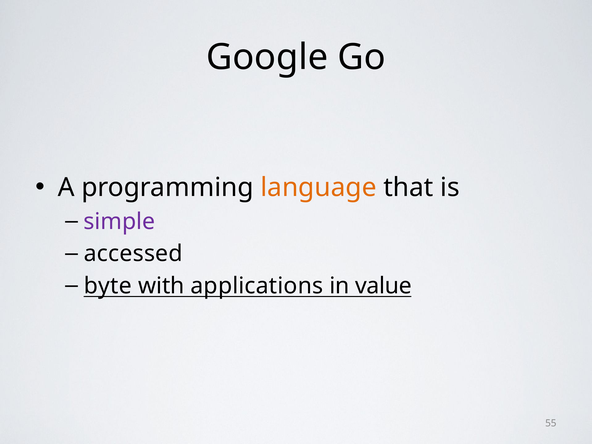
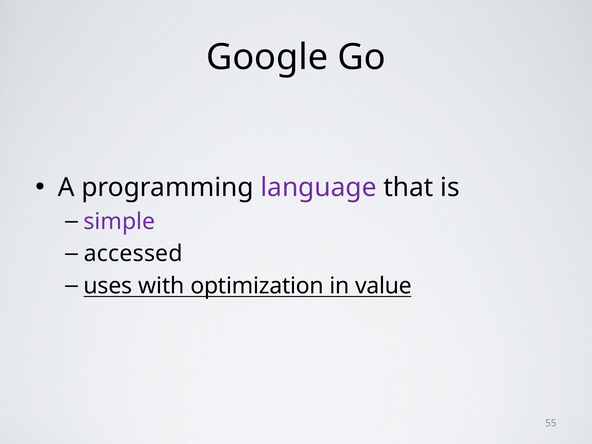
language colour: orange -> purple (319, 187)
byte: byte -> uses (108, 286)
applications: applications -> optimization (257, 286)
